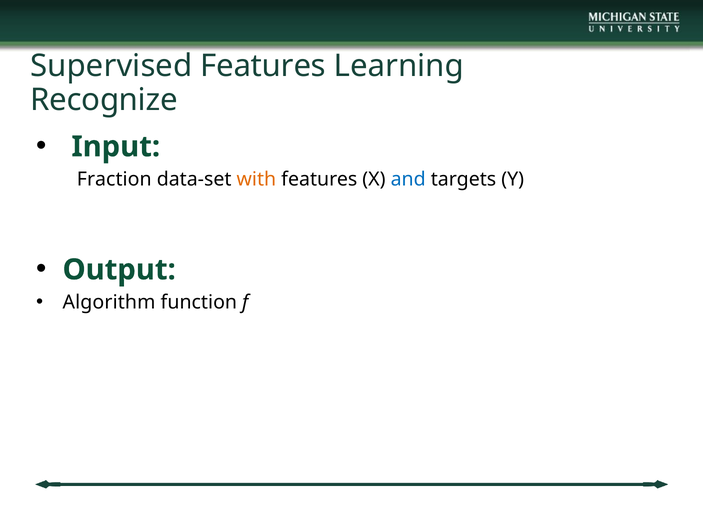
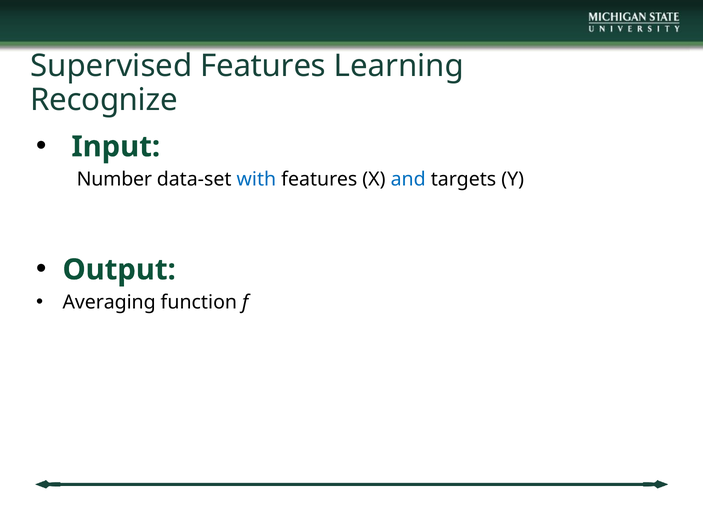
Fraction: Fraction -> Number (114, 179)
with colour: orange -> blue (256, 179)
Algorithm: Algorithm -> Averaging (109, 302)
